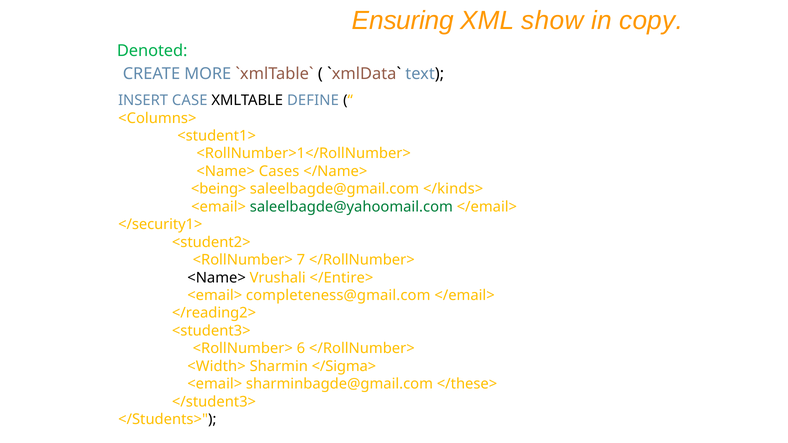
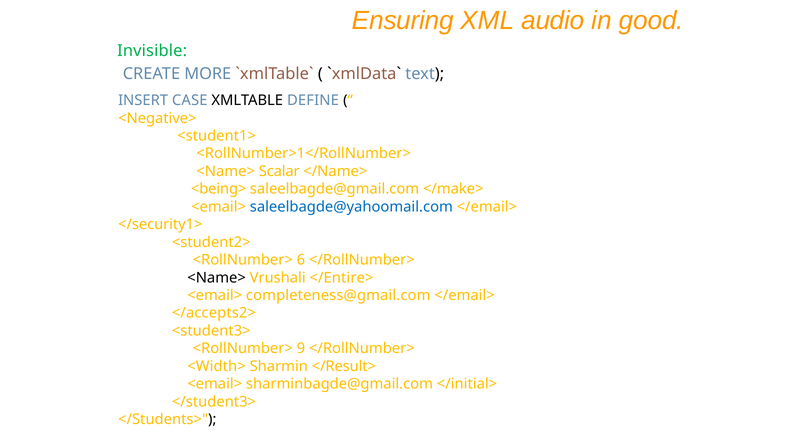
show: show -> audio (553, 21)
copy: copy -> good (651, 21)
Denoted: Denoted -> Invisible (152, 51)
<Columns>: <Columns> -> <Negative> (157, 118)
Cases: Cases -> Scalar (279, 171)
</kinds>: </kinds> -> </make> (453, 189)
saleelbagde@yahoomail.com colour: green -> blue (351, 207)
7: 7 -> 6 (301, 260)
</reading2>: </reading2> -> </accepts2> (214, 313)
6: 6 -> 9 (301, 349)
</Sigma>: </Sigma> -> </Result> (344, 366)
</these>: </these> -> </initial> (467, 384)
